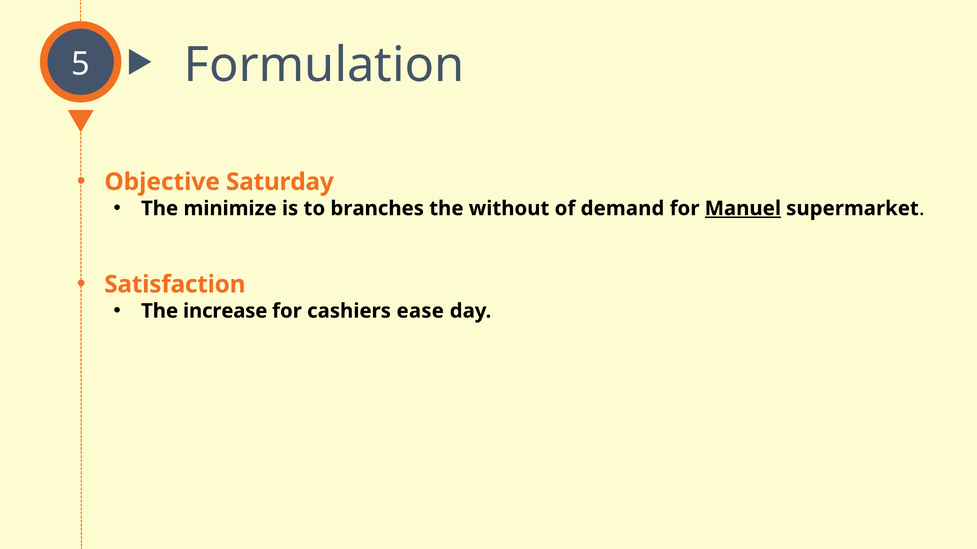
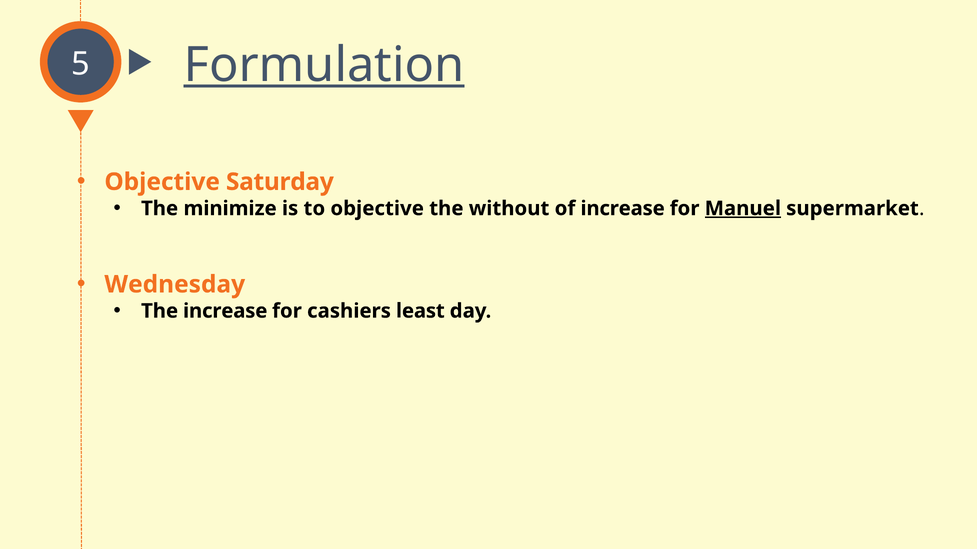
Formulation underline: none -> present (324, 65)
to branches: branches -> objective (377, 209)
of demand: demand -> increase (623, 209)
Satisfaction: Satisfaction -> Wednesday (175, 285)
ease: ease -> least (420, 311)
